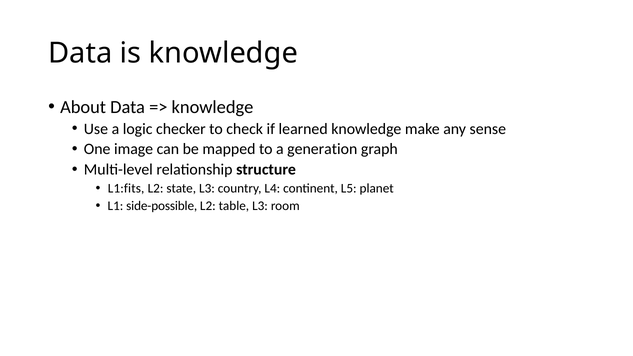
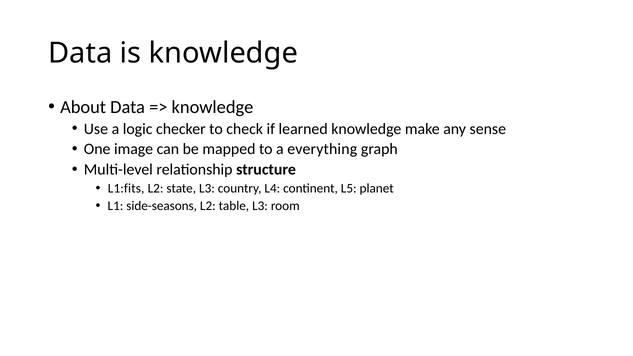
generation: generation -> everything (322, 149)
side-possible: side-possible -> side-seasons (162, 206)
